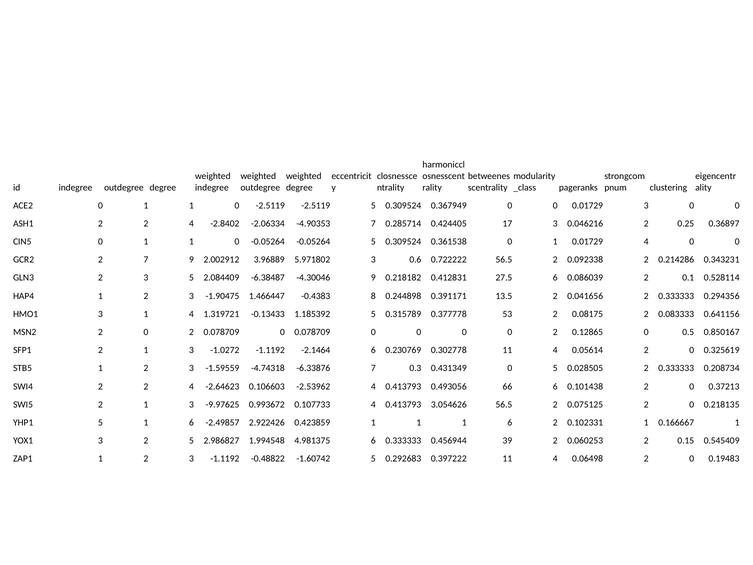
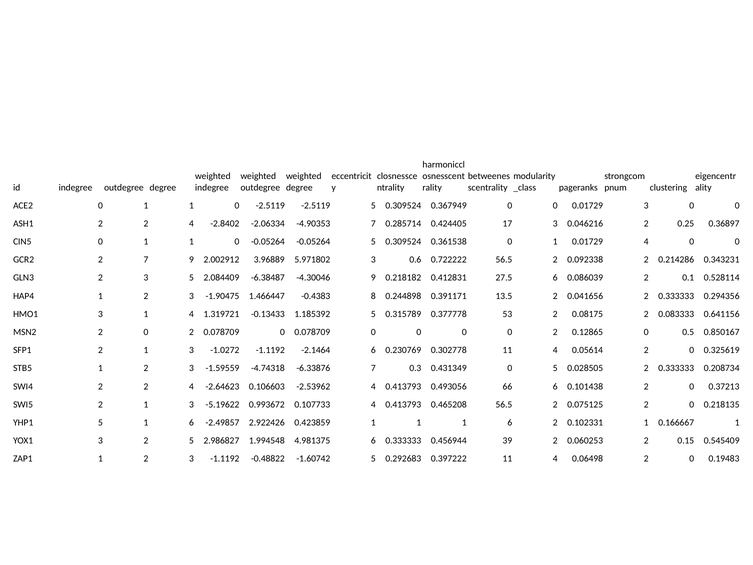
-9.97625: -9.97625 -> -5.19622 (222, 404)
3.054626: 3.054626 -> 0.465208 (449, 404)
